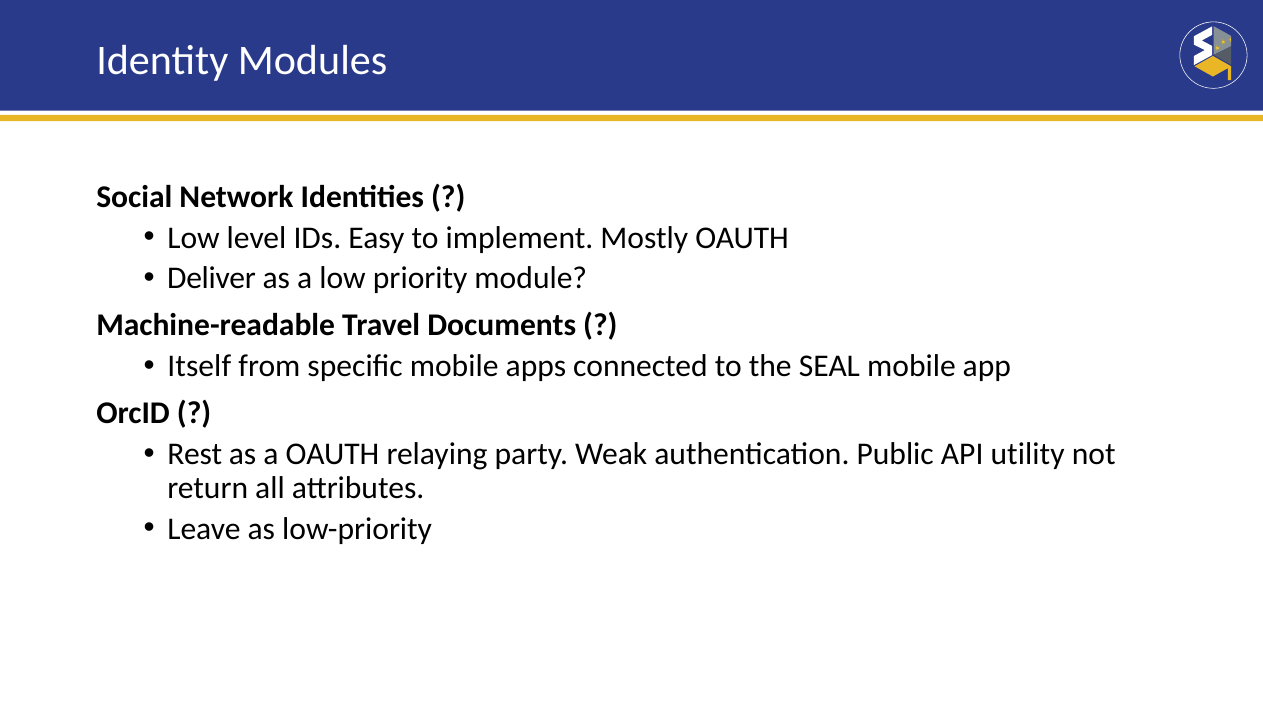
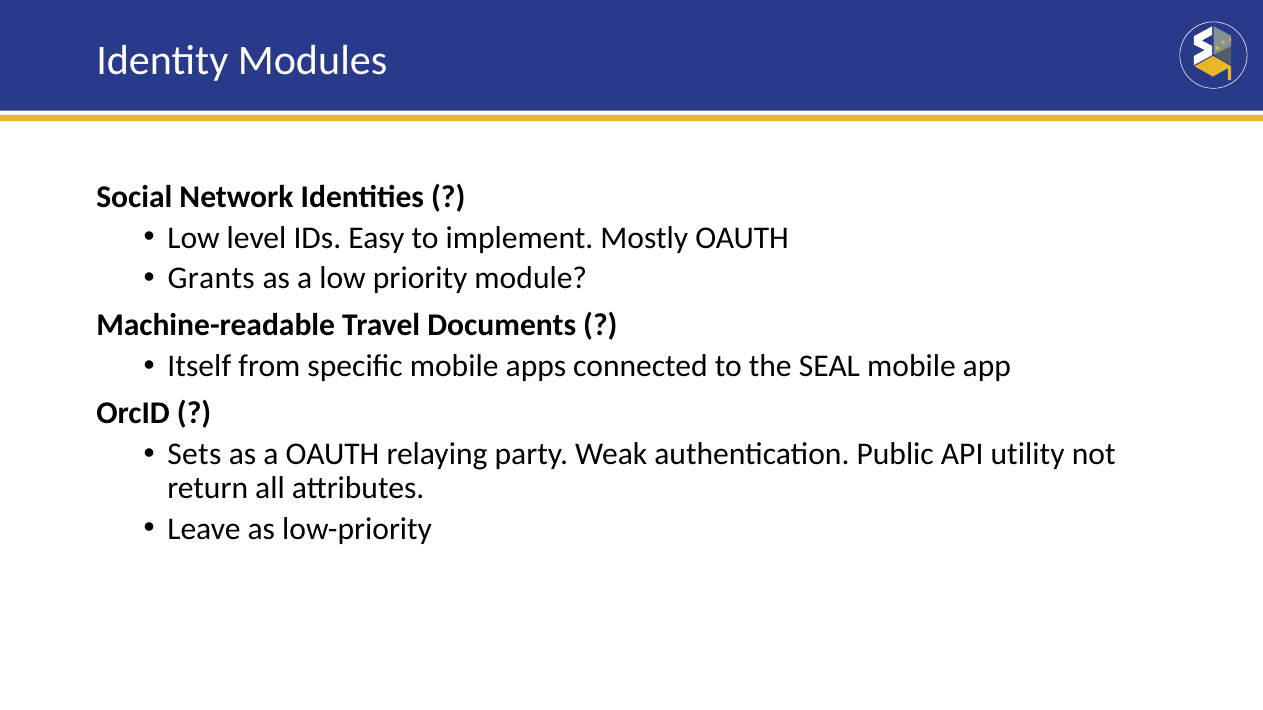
Deliver: Deliver -> Grants (211, 278)
Rest: Rest -> Sets (194, 454)
